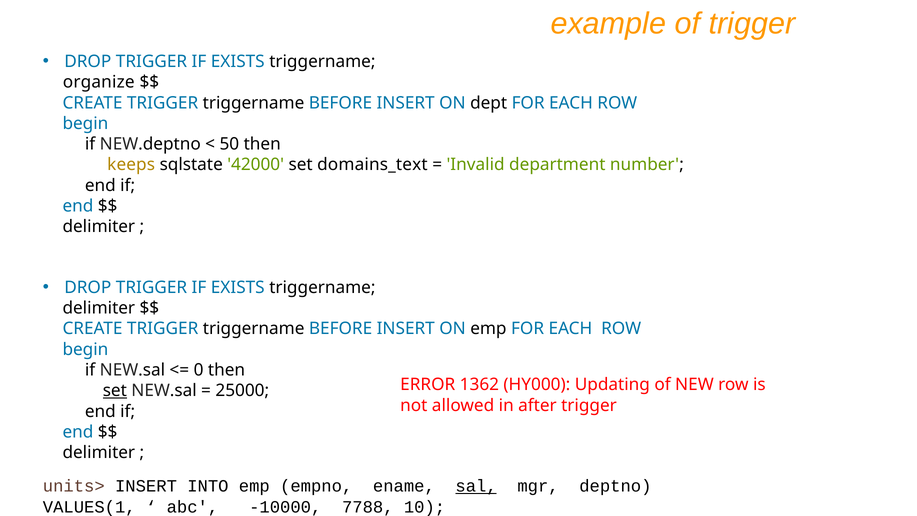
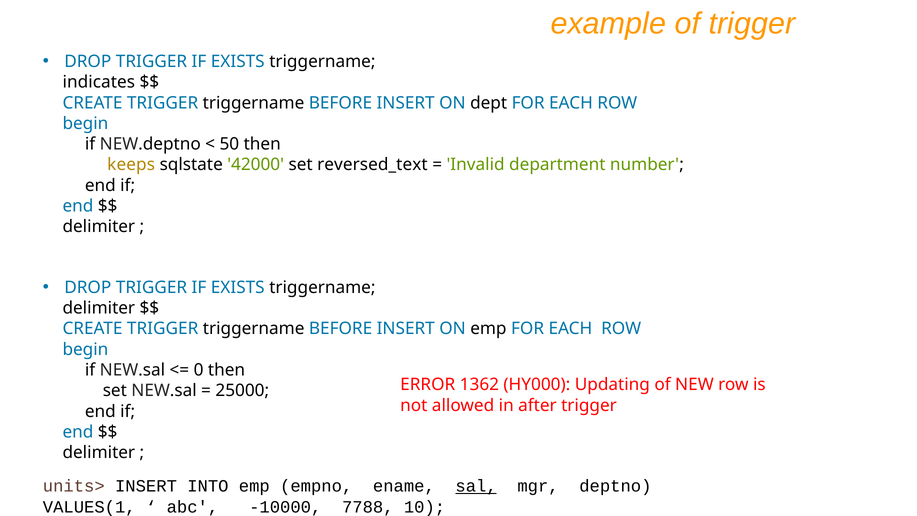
organize: organize -> indicates (99, 82)
domains_text: domains_text -> reversed_text (372, 165)
set underline: present -> none (115, 391)
